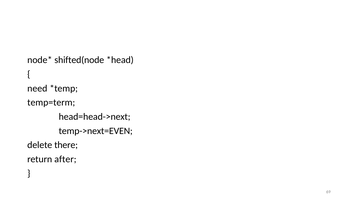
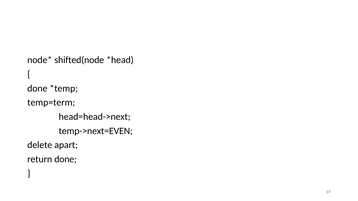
need: need -> done (37, 89)
there: there -> apart (66, 145)
return after: after -> done (65, 159)
